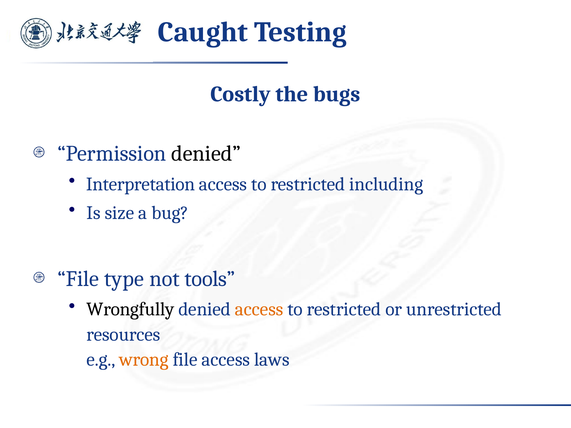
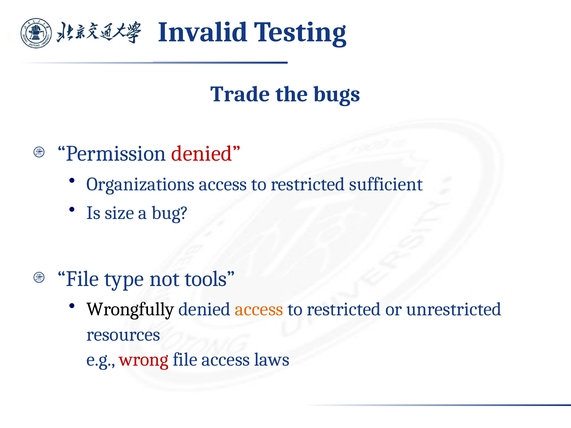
Caught: Caught -> Invalid (203, 32)
Costly: Costly -> Trade (240, 94)
denied colour: black -> red (206, 154)
Interpretation: Interpretation -> Organizations (141, 184)
including: including -> sufficient (386, 184)
wrong colour: orange -> red (144, 360)
